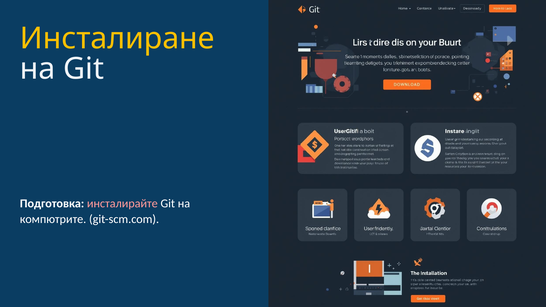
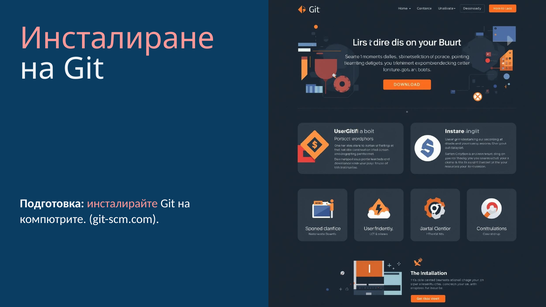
Инсталиране colour: yellow -> pink (117, 38)
